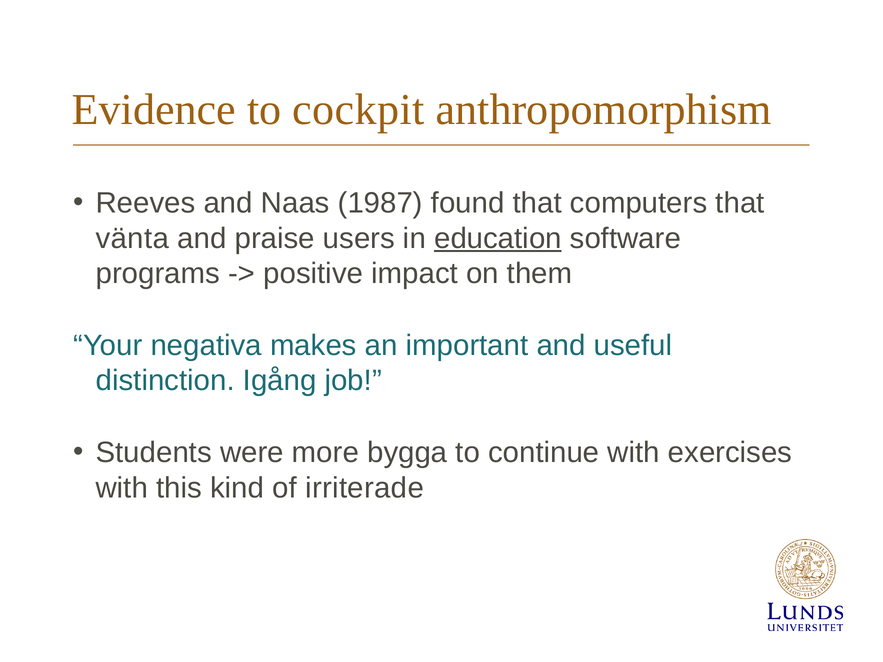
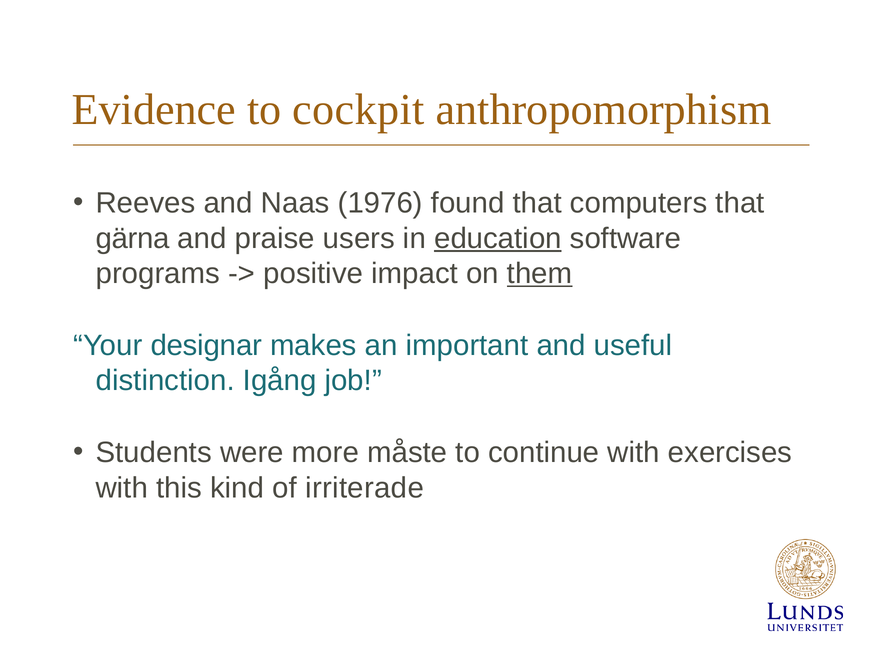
1987: 1987 -> 1976 (380, 203)
vänta: vänta -> gärna (133, 238)
them underline: none -> present (540, 274)
negativa: negativa -> designar (206, 346)
bygga: bygga -> måste (407, 453)
